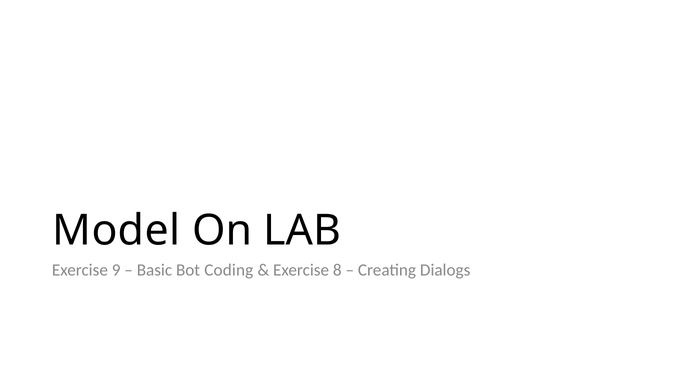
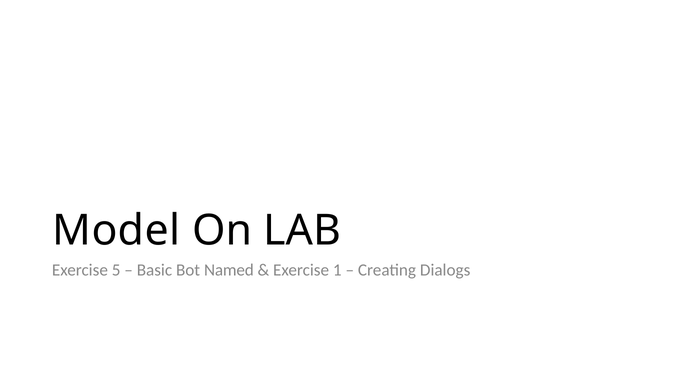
9: 9 -> 5 (116, 270)
Coding: Coding -> Named (229, 270)
8: 8 -> 1 (337, 270)
